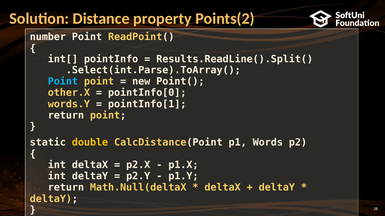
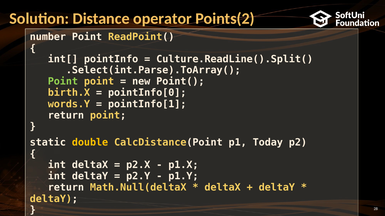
property: property -> operator (163, 19)
Results.ReadLine().Split(: Results.ReadLine().Split( -> Culture.ReadLine().Split( (235, 59)
Point colour: light blue -> light green (63, 81)
other.X: other.X -> birth.X (69, 93)
Words: Words -> Today (268, 143)
